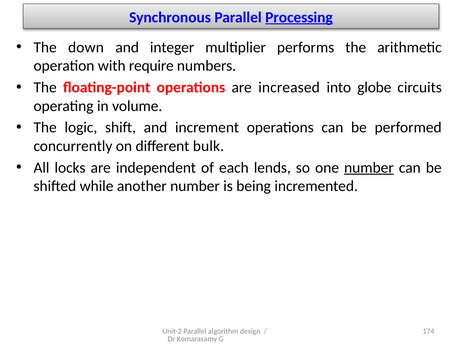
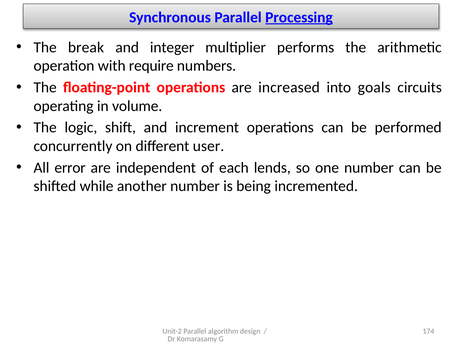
down: down -> break (86, 47)
globe: globe -> goals (374, 87)
bulk: bulk -> user (209, 146)
locks: locks -> error (70, 167)
number underline: present -> none (369, 167)
